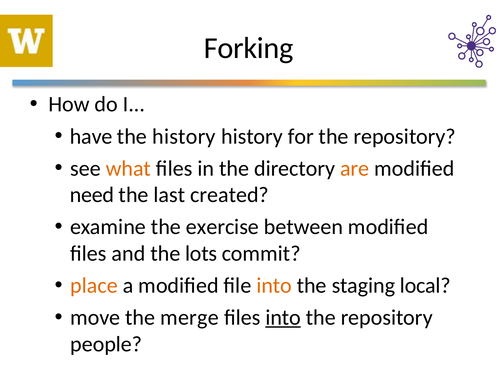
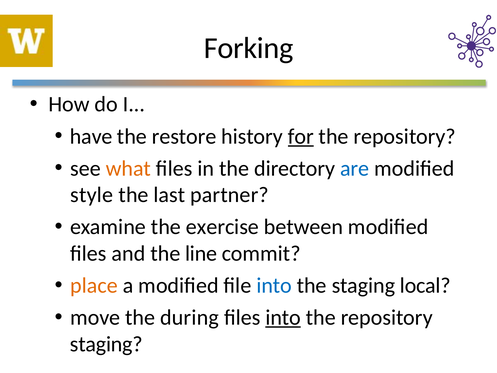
the history: history -> restore (184, 136)
for underline: none -> present (301, 136)
are colour: orange -> blue (355, 168)
need: need -> style (92, 195)
created: created -> partner (229, 195)
lots: lots -> line (201, 253)
into colour: orange -> blue (274, 285)
merge: merge -> during (190, 317)
people: people -> staging (106, 344)
